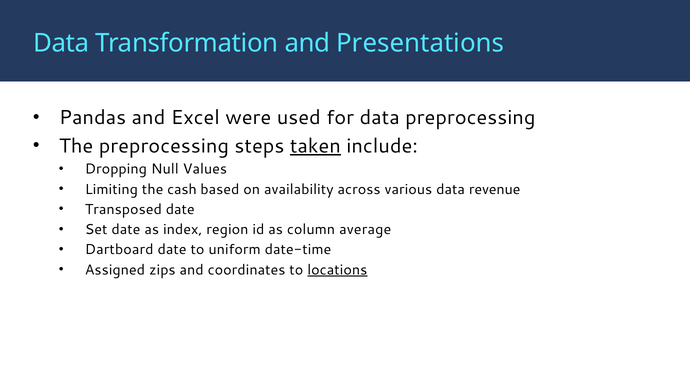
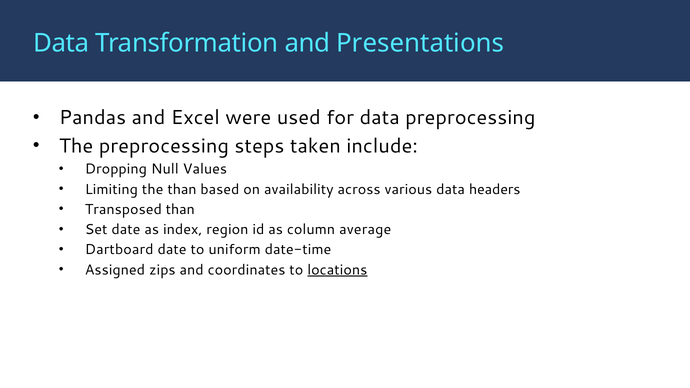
taken underline: present -> none (315, 146)
the cash: cash -> than (182, 189)
revenue: revenue -> headers (495, 189)
Transposed date: date -> than (180, 210)
